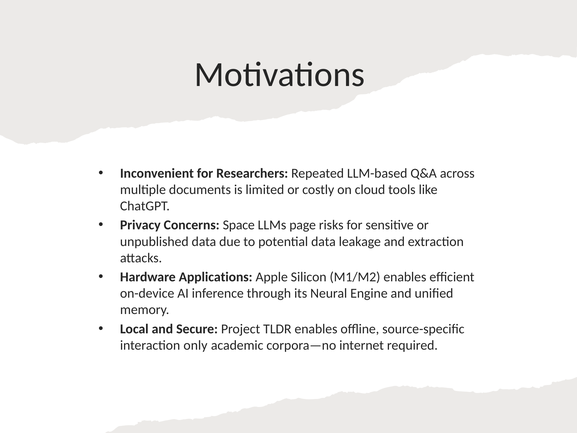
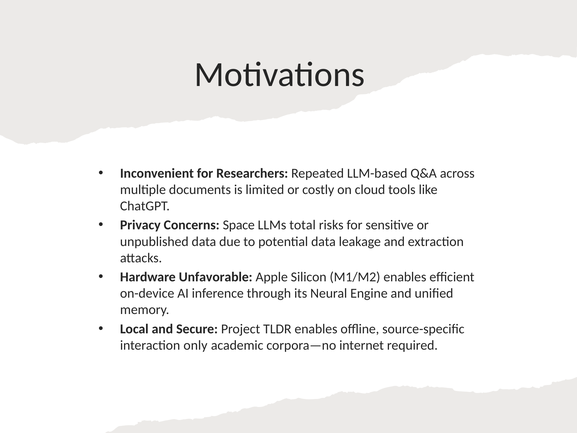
page: page -> total (303, 225)
Applications: Applications -> Unfavorable (216, 277)
